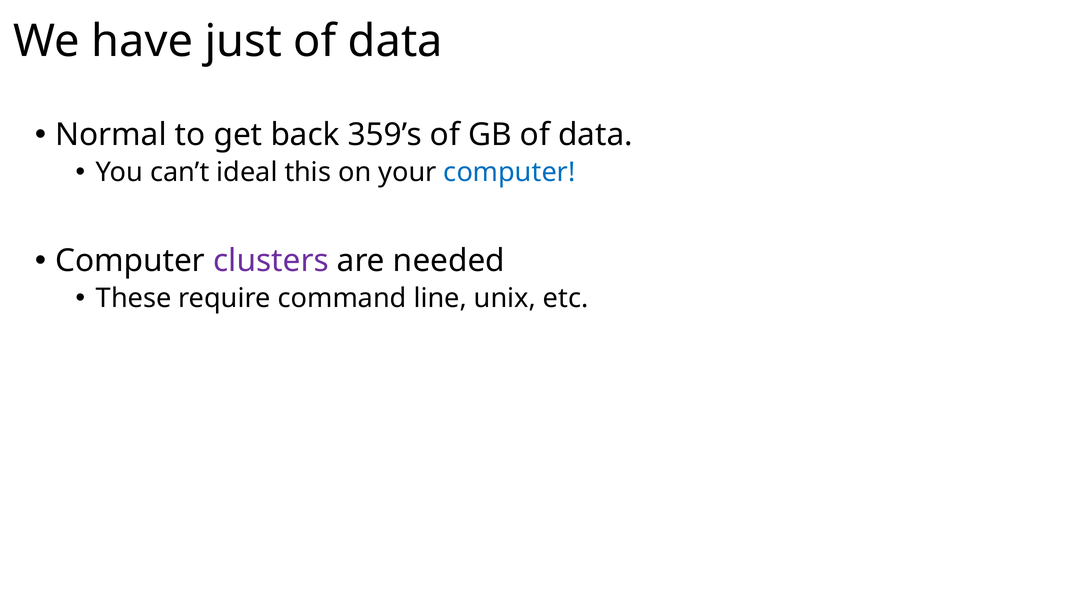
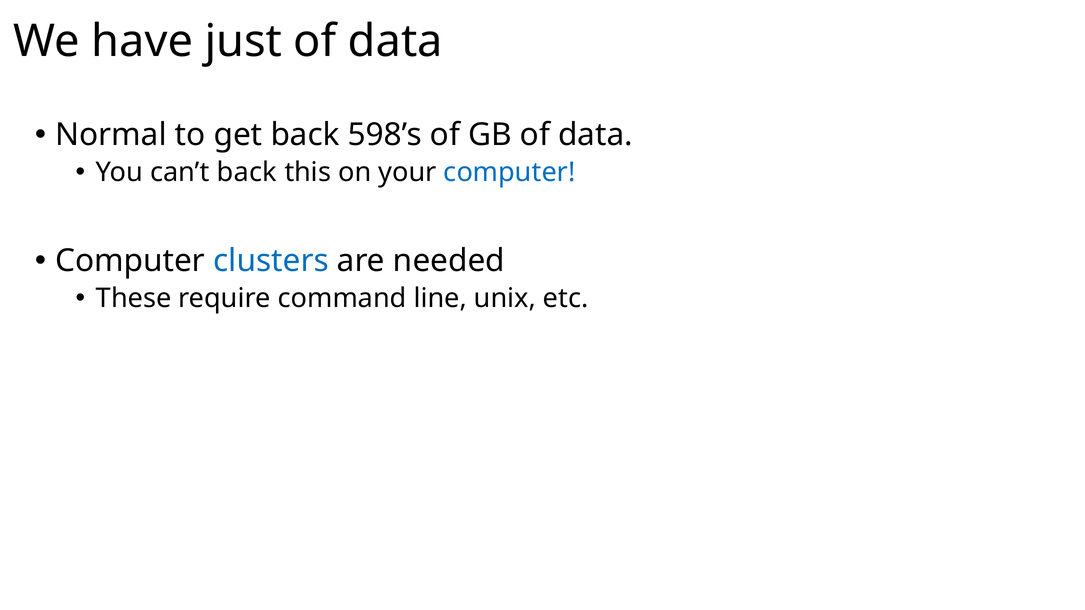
359’s: 359’s -> 598’s (385, 135)
can’t ideal: ideal -> back (247, 173)
clusters colour: purple -> blue (271, 261)
